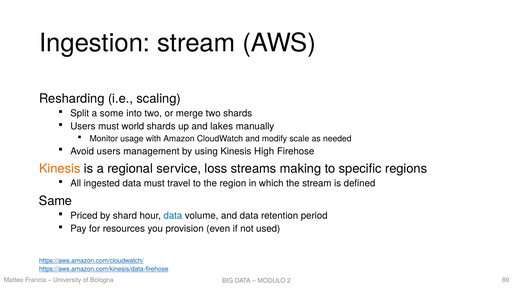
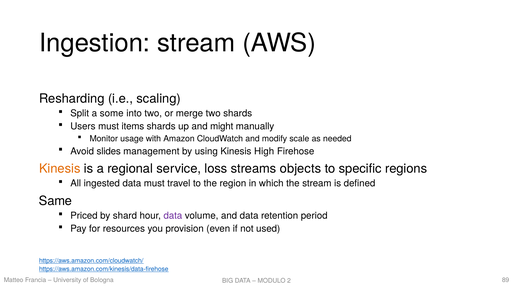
world: world -> items (133, 127)
lakes: lakes -> might (222, 127)
Avoid users: users -> slides (109, 152)
making: making -> objects (300, 169)
data colour: blue -> purple (173, 216)
